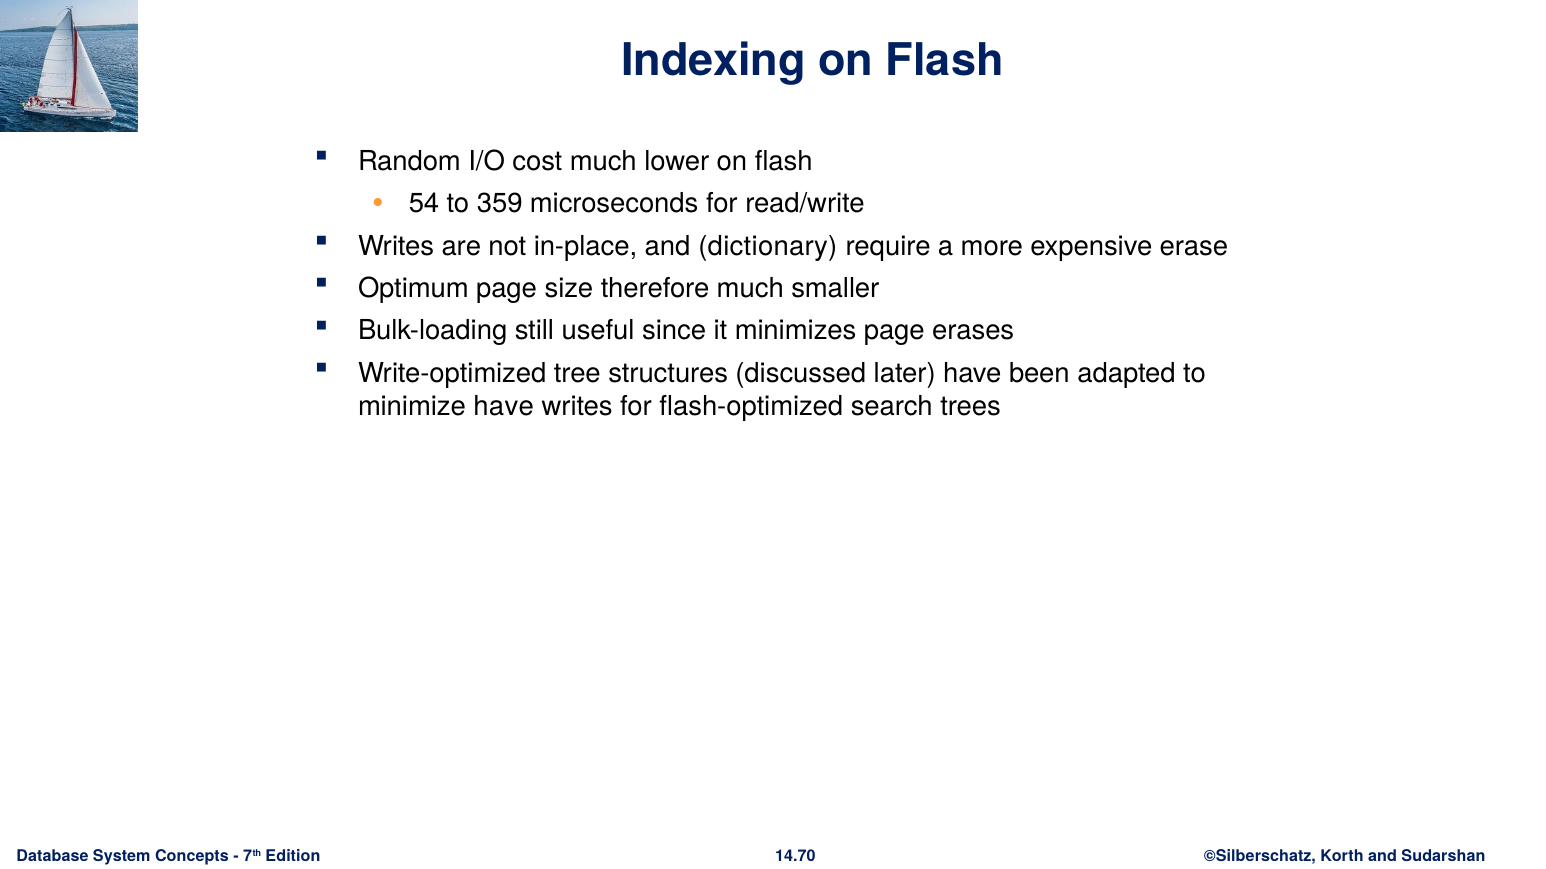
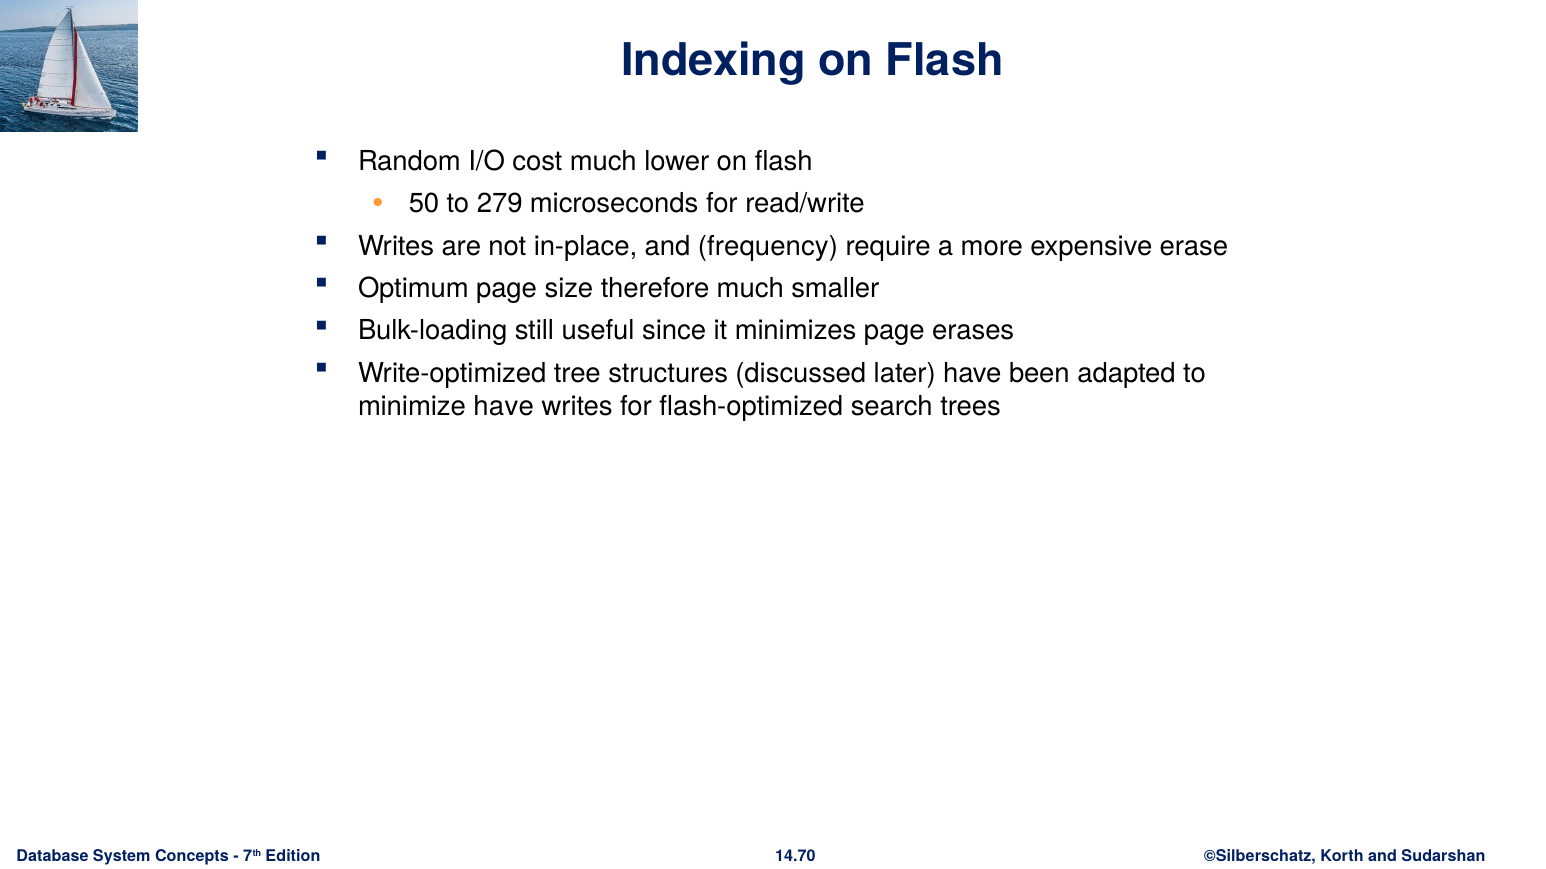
54: 54 -> 50 (424, 204)
359: 359 -> 279 (500, 204)
dictionary: dictionary -> frequency (768, 246)
